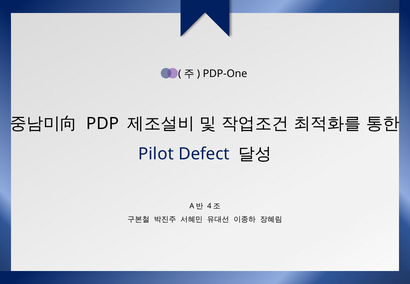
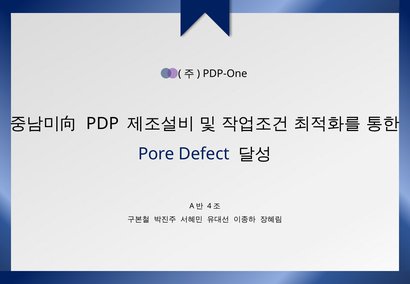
Pilot: Pilot -> Pore (156, 154)
